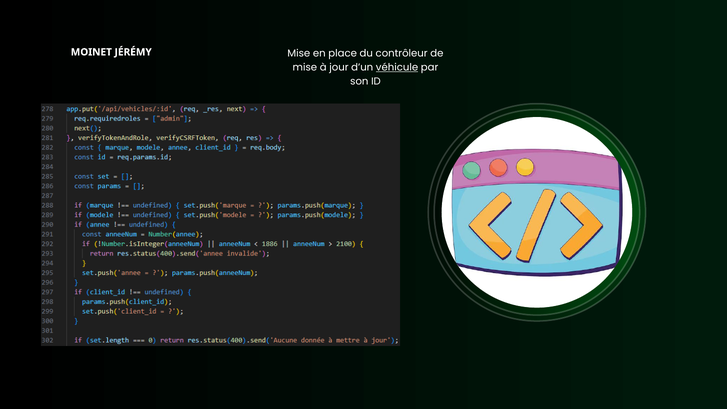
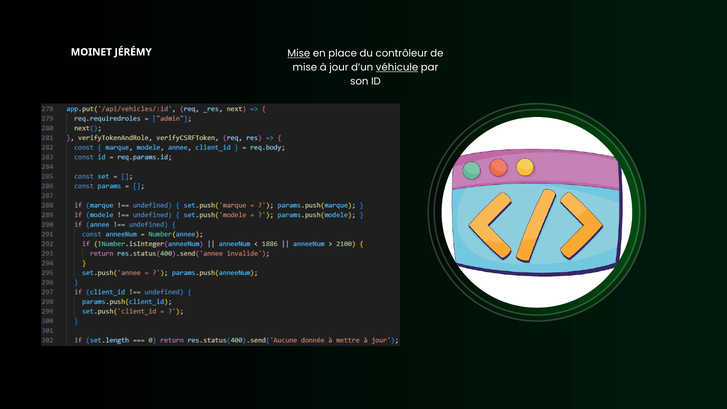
Mise underline: none -> present (299, 53)
